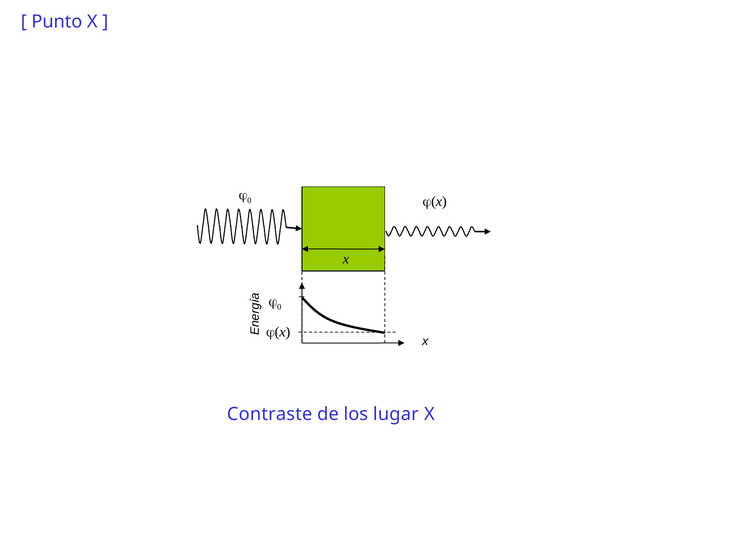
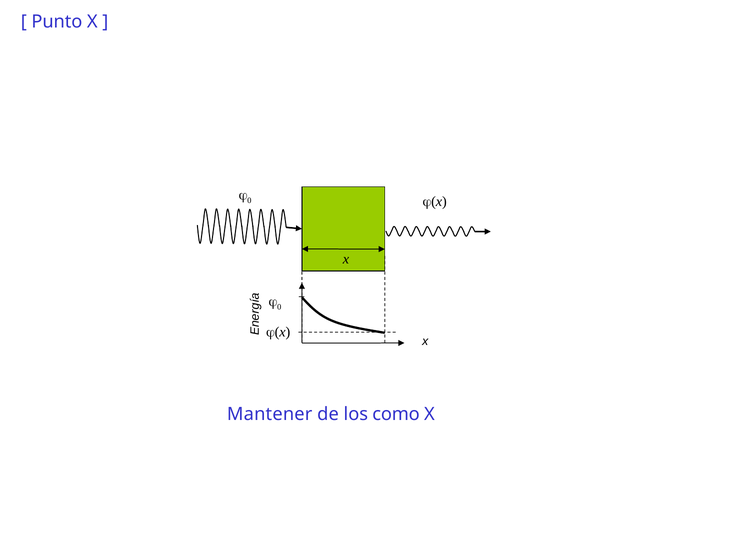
Contraste: Contraste -> Mantener (270, 414)
lugar: lugar -> como (396, 414)
